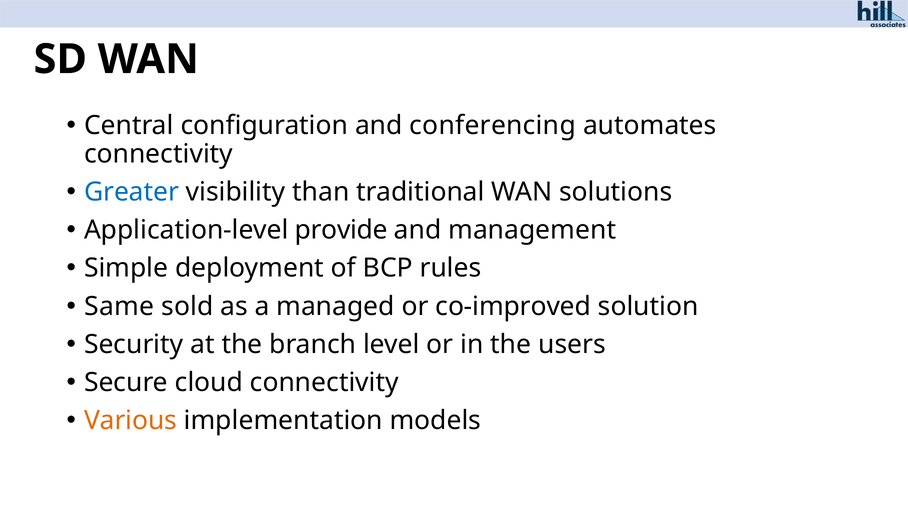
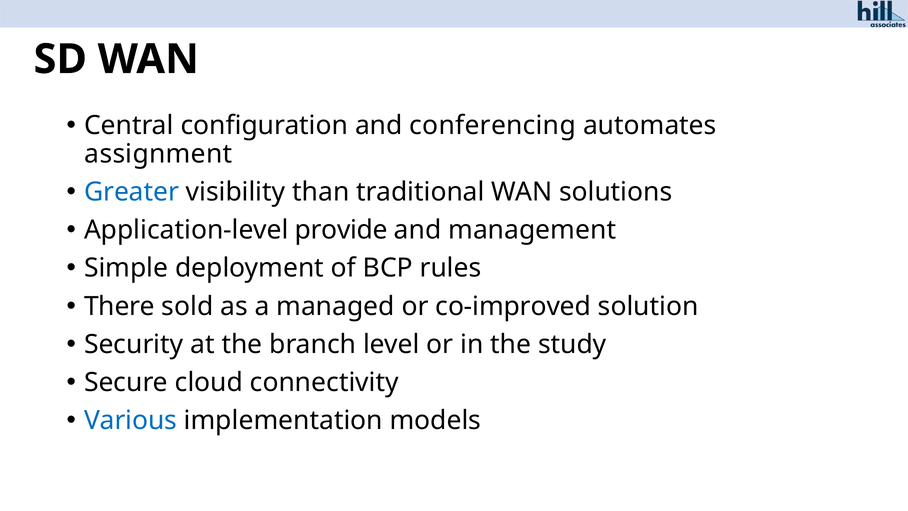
connectivity: connectivity -> assignment (158, 154)
Same: Same -> There (119, 306)
users: users -> study (572, 344)
Various colour: orange -> blue (131, 420)
